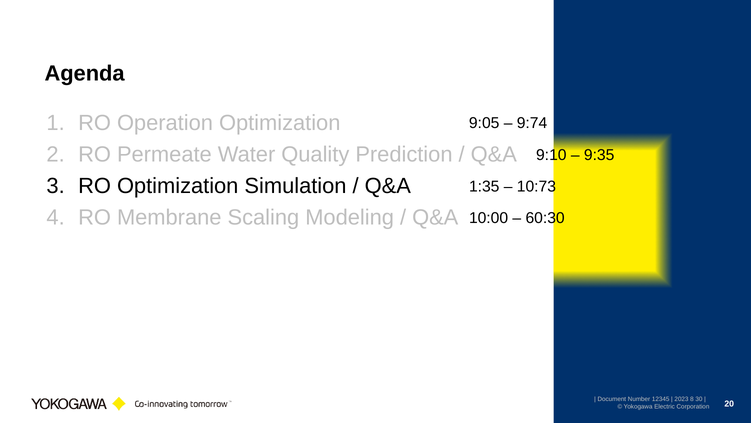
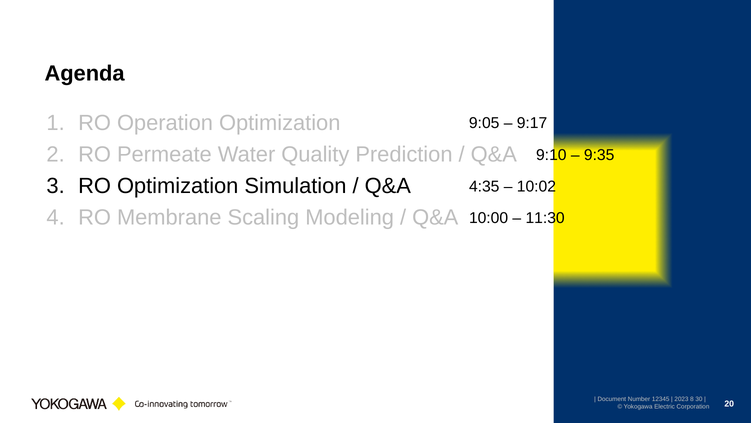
9:74: 9:74 -> 9:17 (532, 123)
1:35: 1:35 -> 4:35 (484, 186)
10:73: 10:73 -> 10:02 (536, 186)
60:30: 60:30 -> 11:30 (545, 218)
